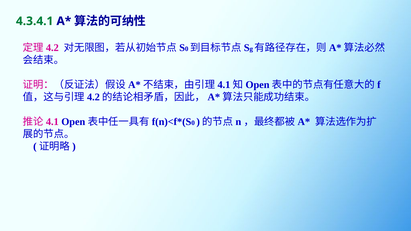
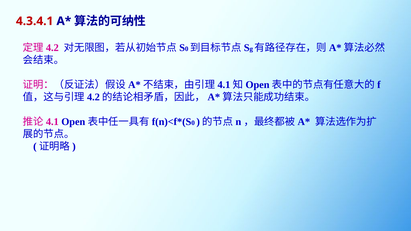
4.3.4.1 colour: green -> red (35, 21)
